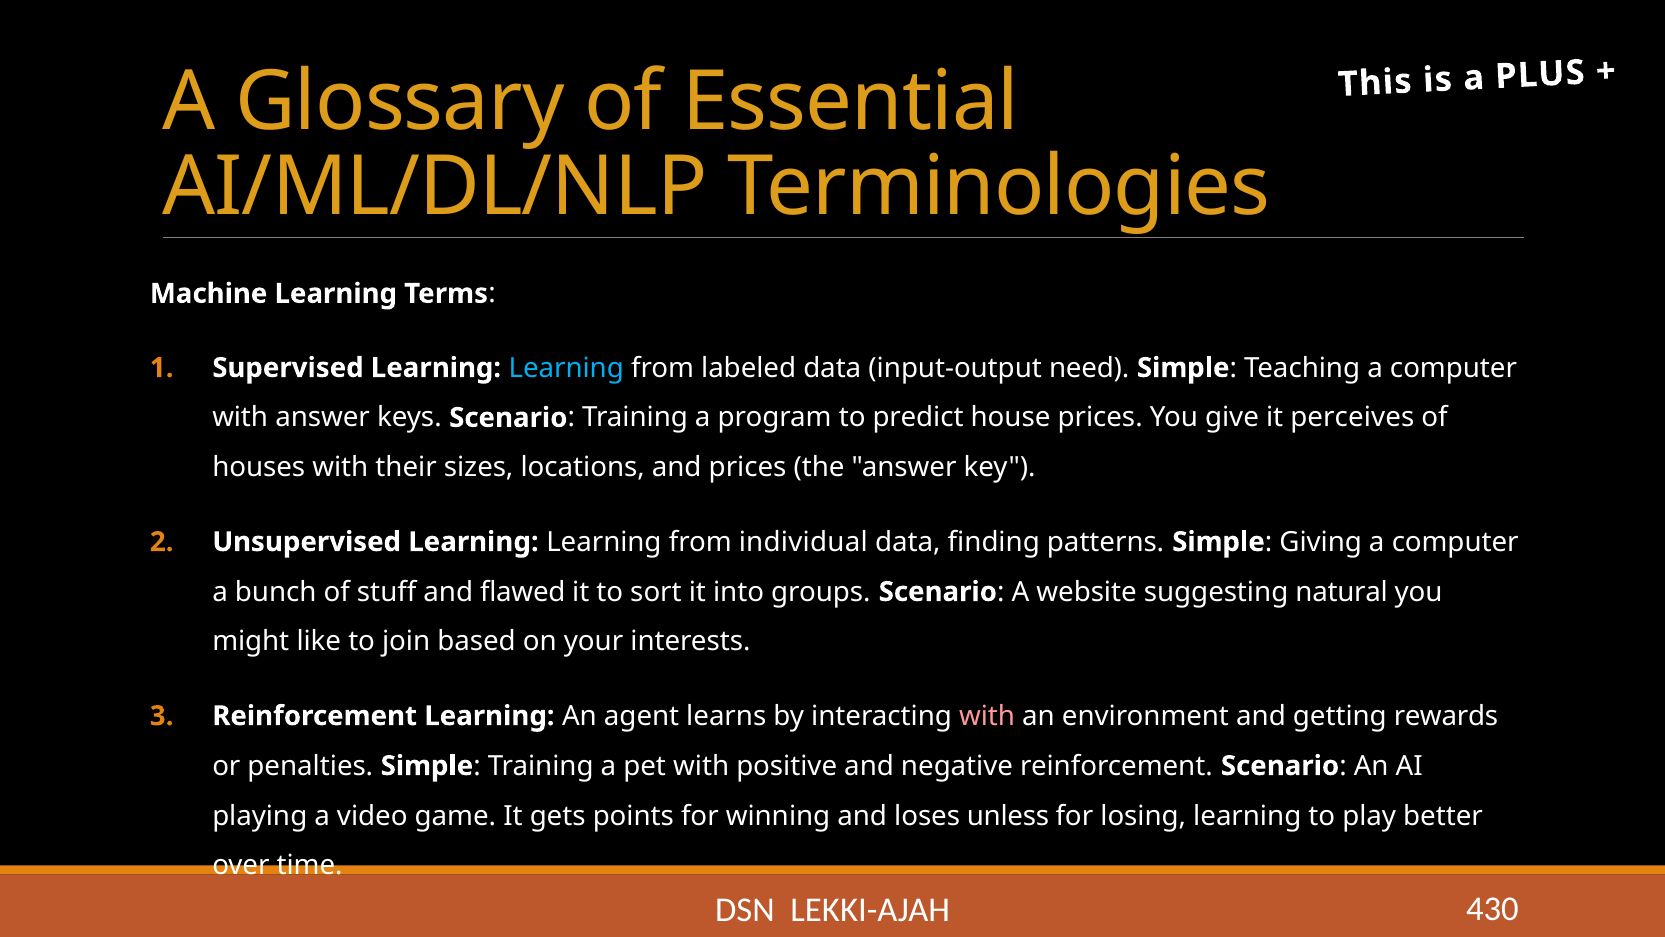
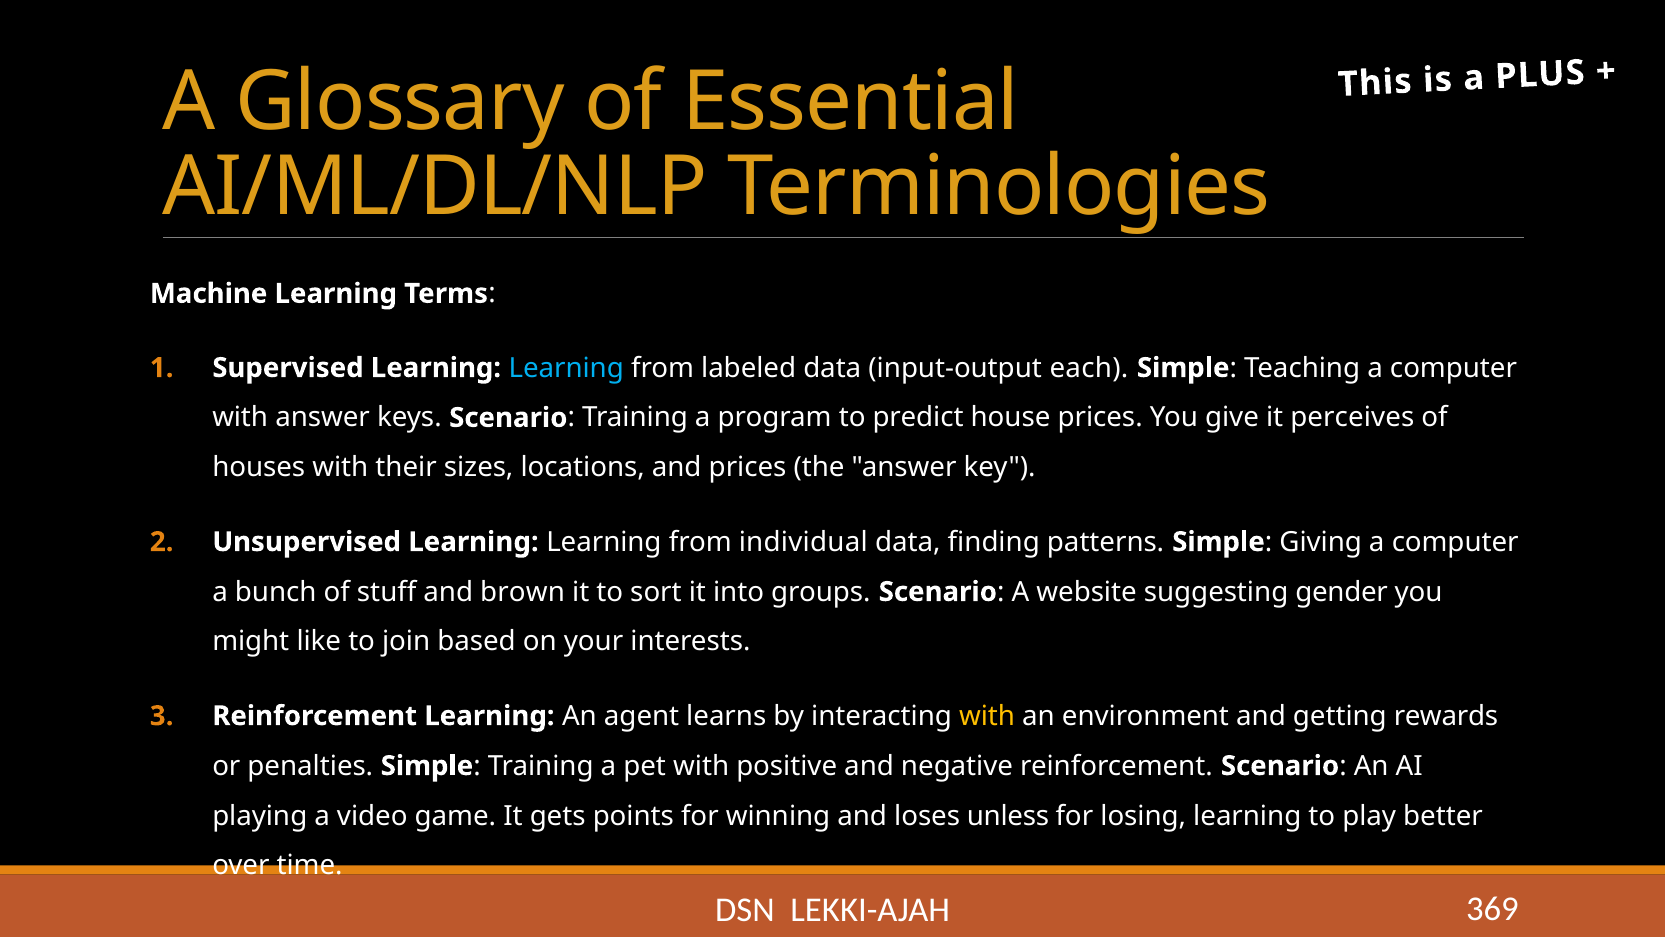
need: need -> each (1089, 368)
flawed: flawed -> brown (523, 592)
natural: natural -> gender (1342, 592)
with colour: pink -> yellow (987, 716)
430: 430 -> 369 (1492, 909)
